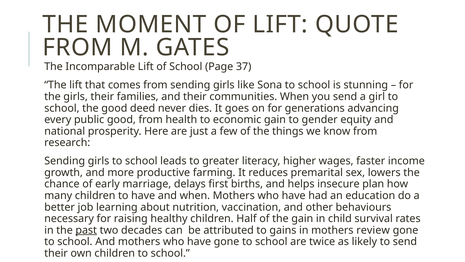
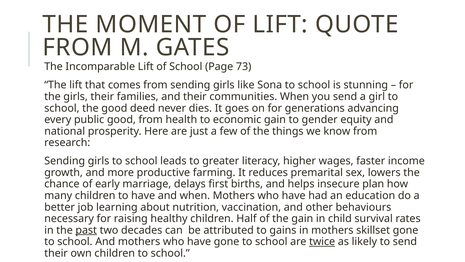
37: 37 -> 73 (244, 67)
review: review -> skillset (373, 230)
twice underline: none -> present (322, 241)
